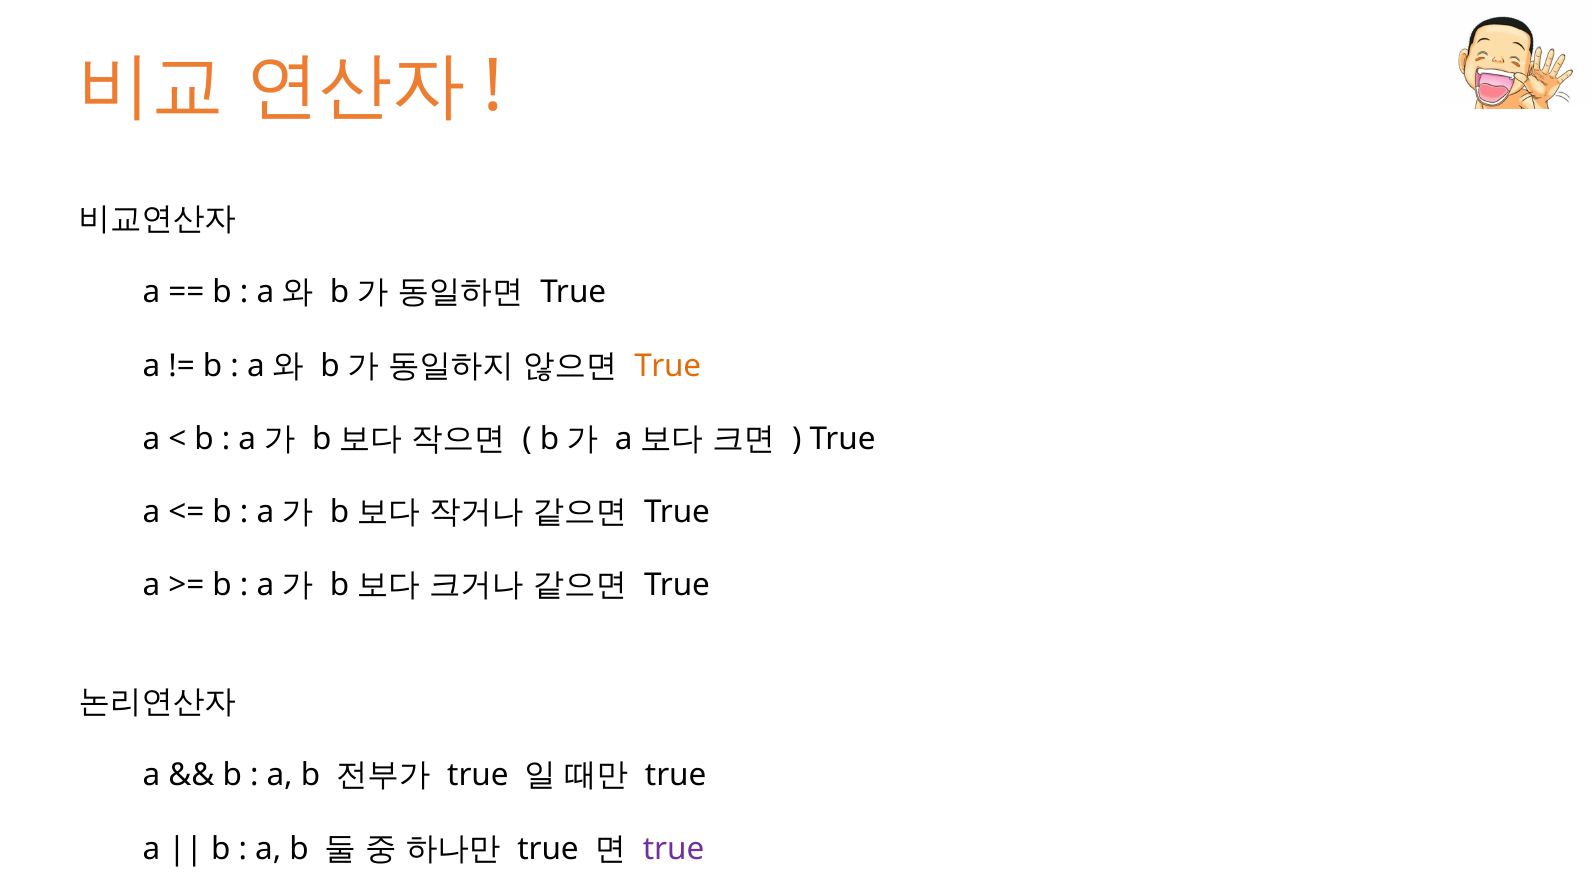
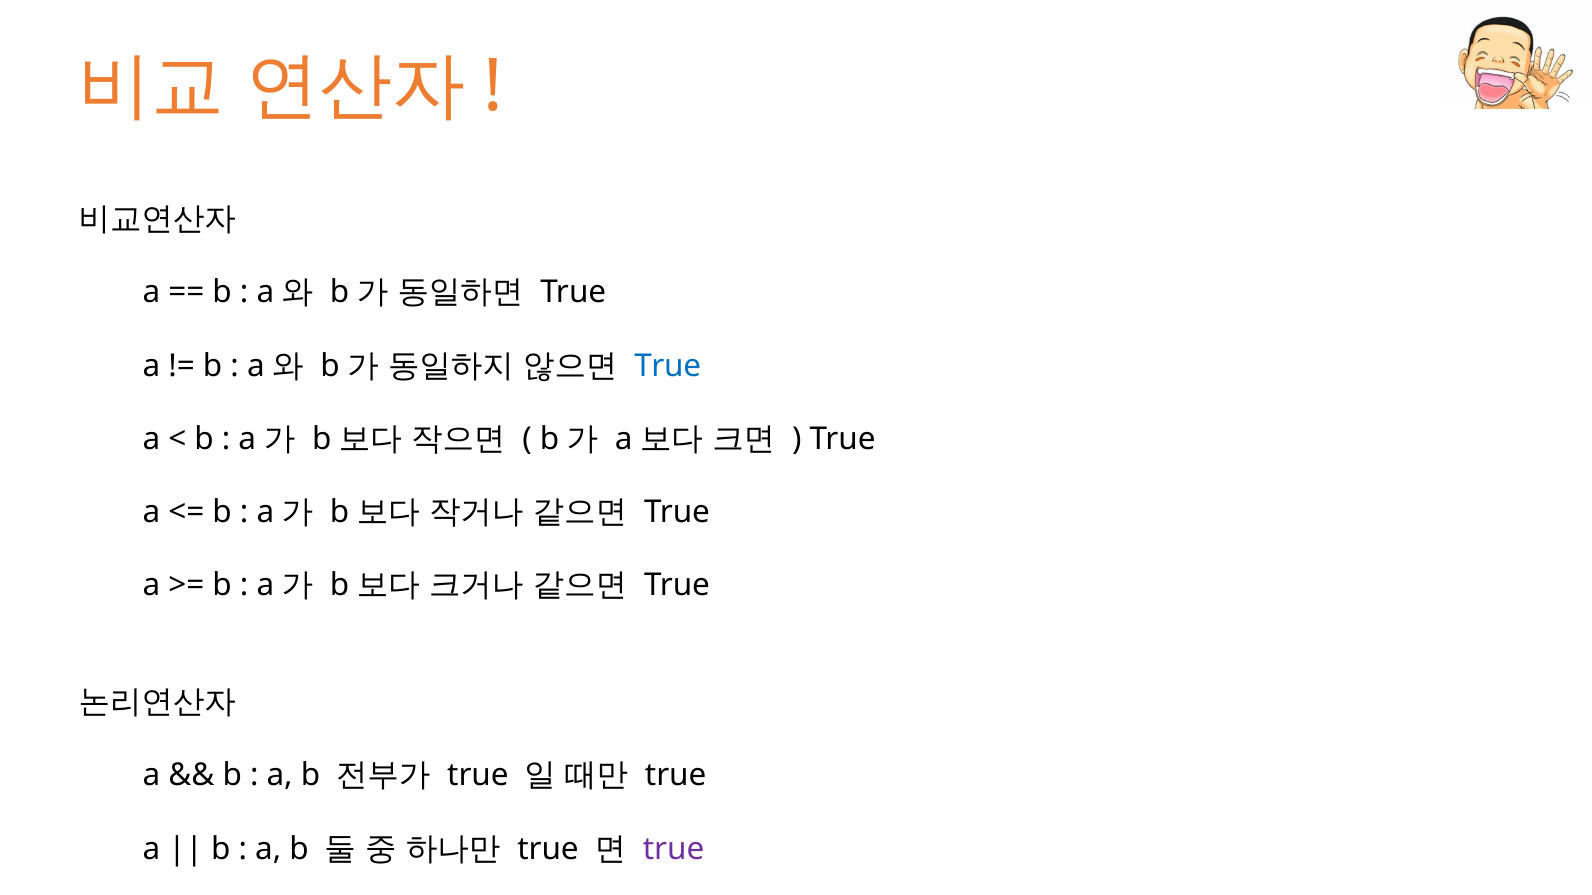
True colour: orange -> blue (668, 366)
